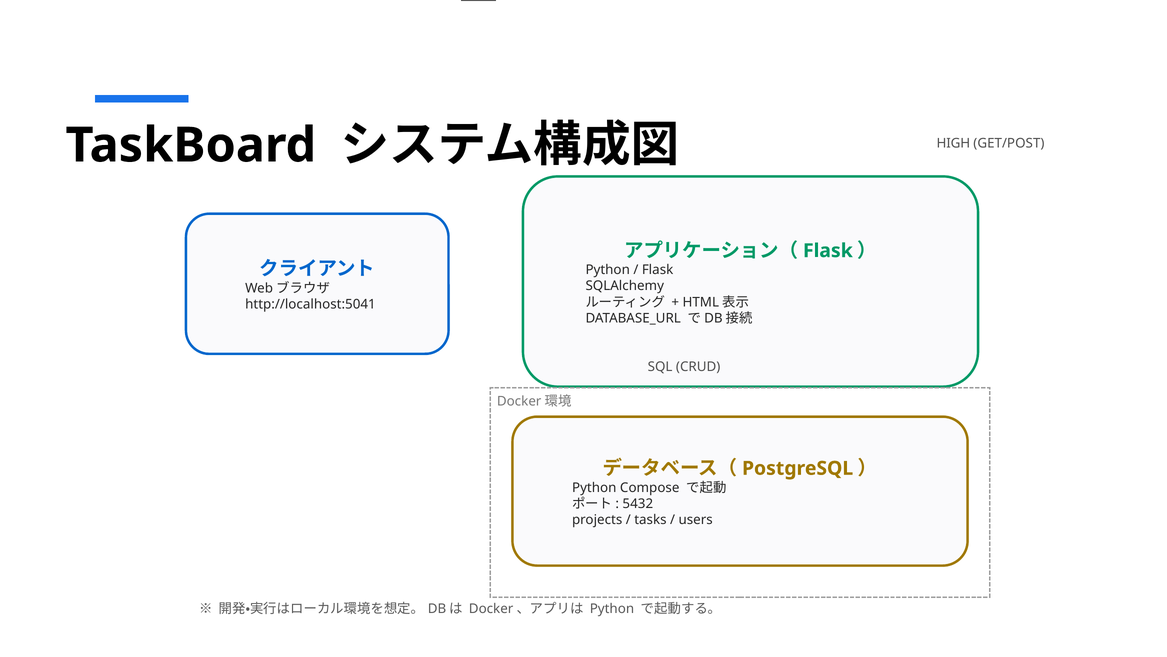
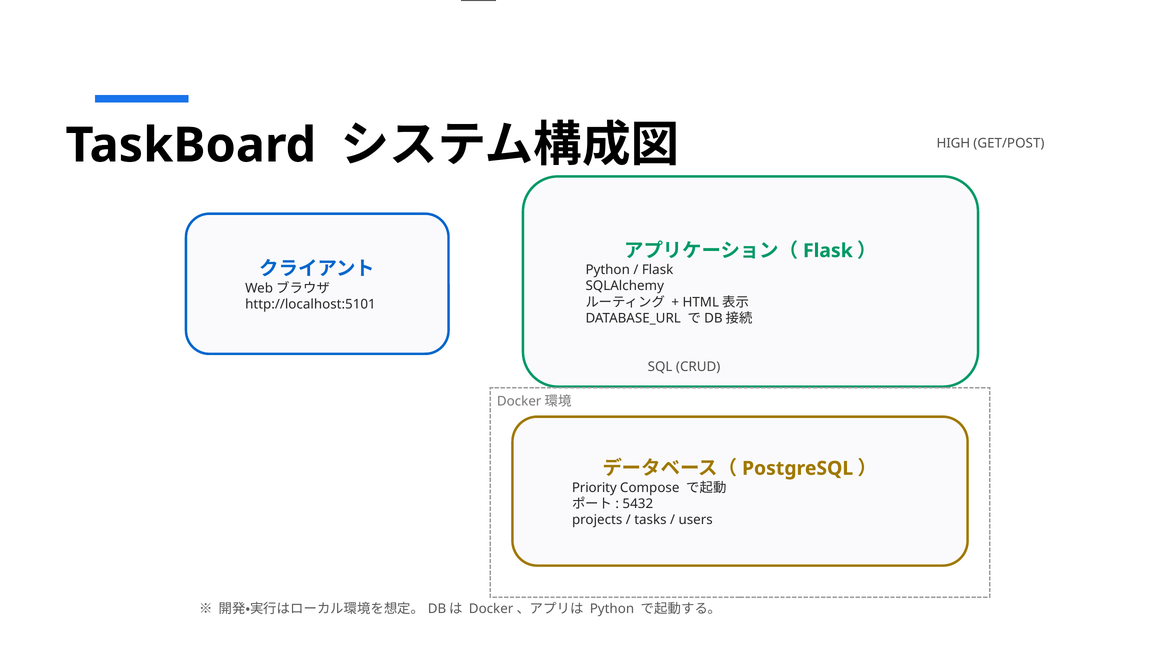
http://localhost:5041: http://localhost:5041 -> http://localhost:5101 (310, 304)
Python: Python -> Priority (594, 487)
